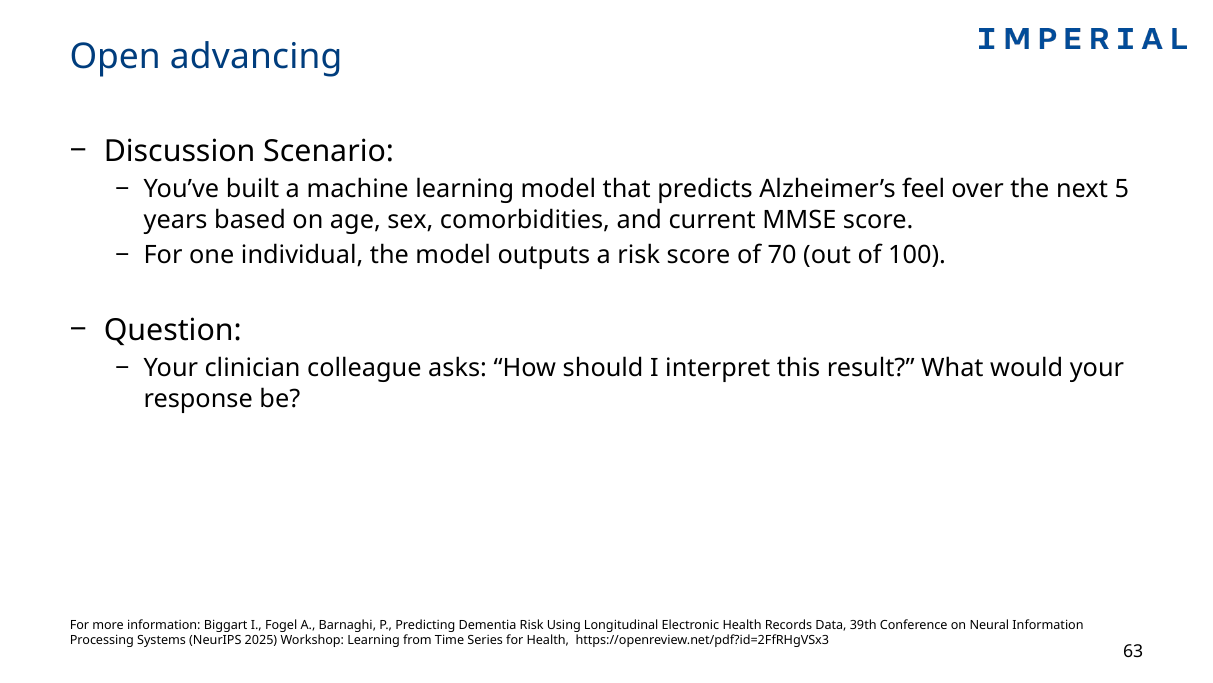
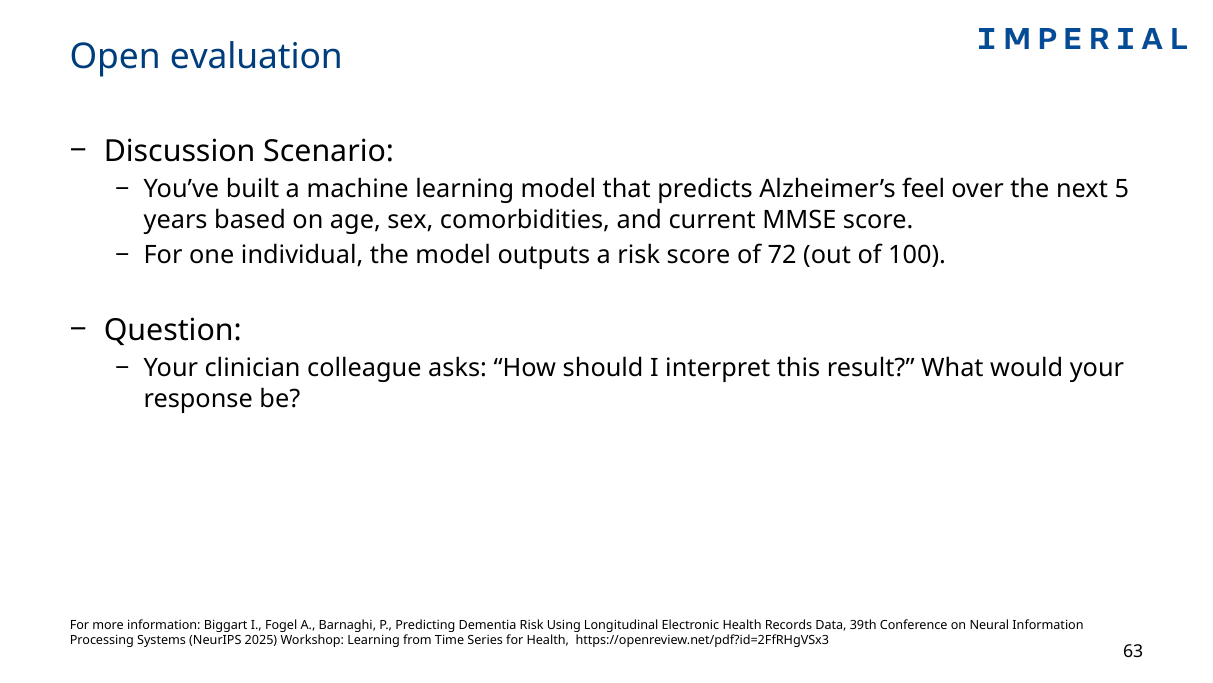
advancing: advancing -> evaluation (256, 57)
70: 70 -> 72 (782, 255)
